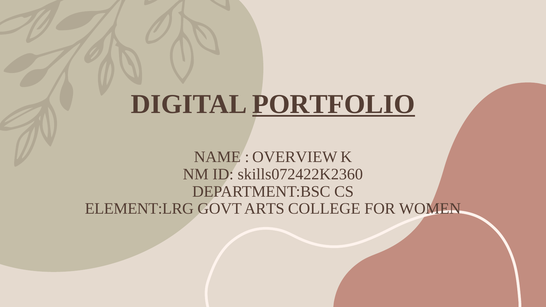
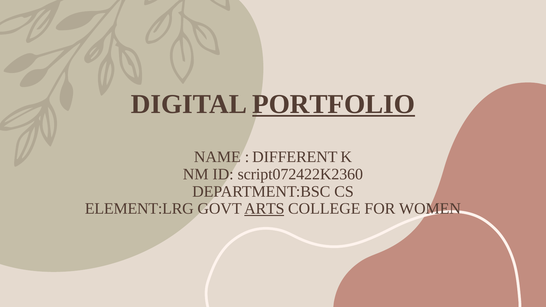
OVERVIEW: OVERVIEW -> DIFFERENT (295, 157)
skills072422K2360: skills072422K2360 -> script072422K2360 (300, 174)
ARTS underline: none -> present (264, 209)
